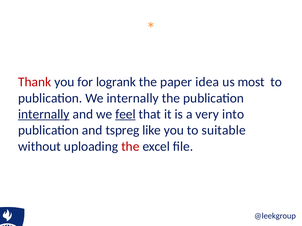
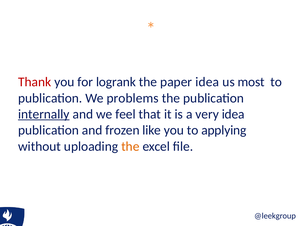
We internally: internally -> problems (133, 98)
feel underline: present -> none (125, 114)
very into: into -> idea (233, 114)
tspreg: tspreg -> frozen (122, 131)
suitable: suitable -> applying (224, 131)
the colour: red -> orange (130, 147)
